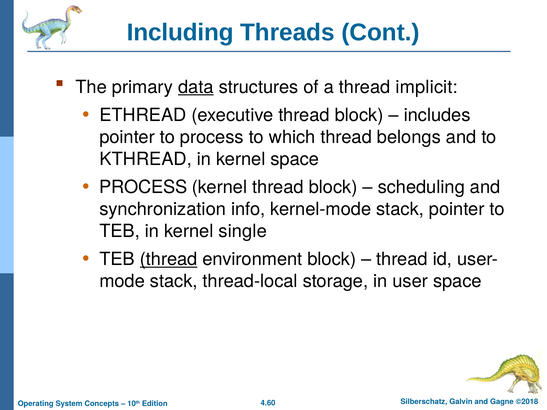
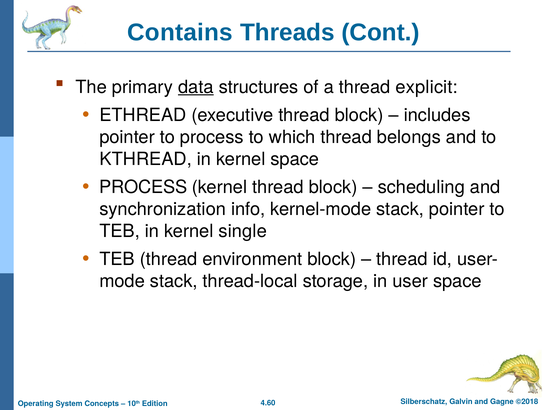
Including: Including -> Contains (180, 33)
implicit: implicit -> explicit (427, 87)
thread underline: present -> none (169, 259)
